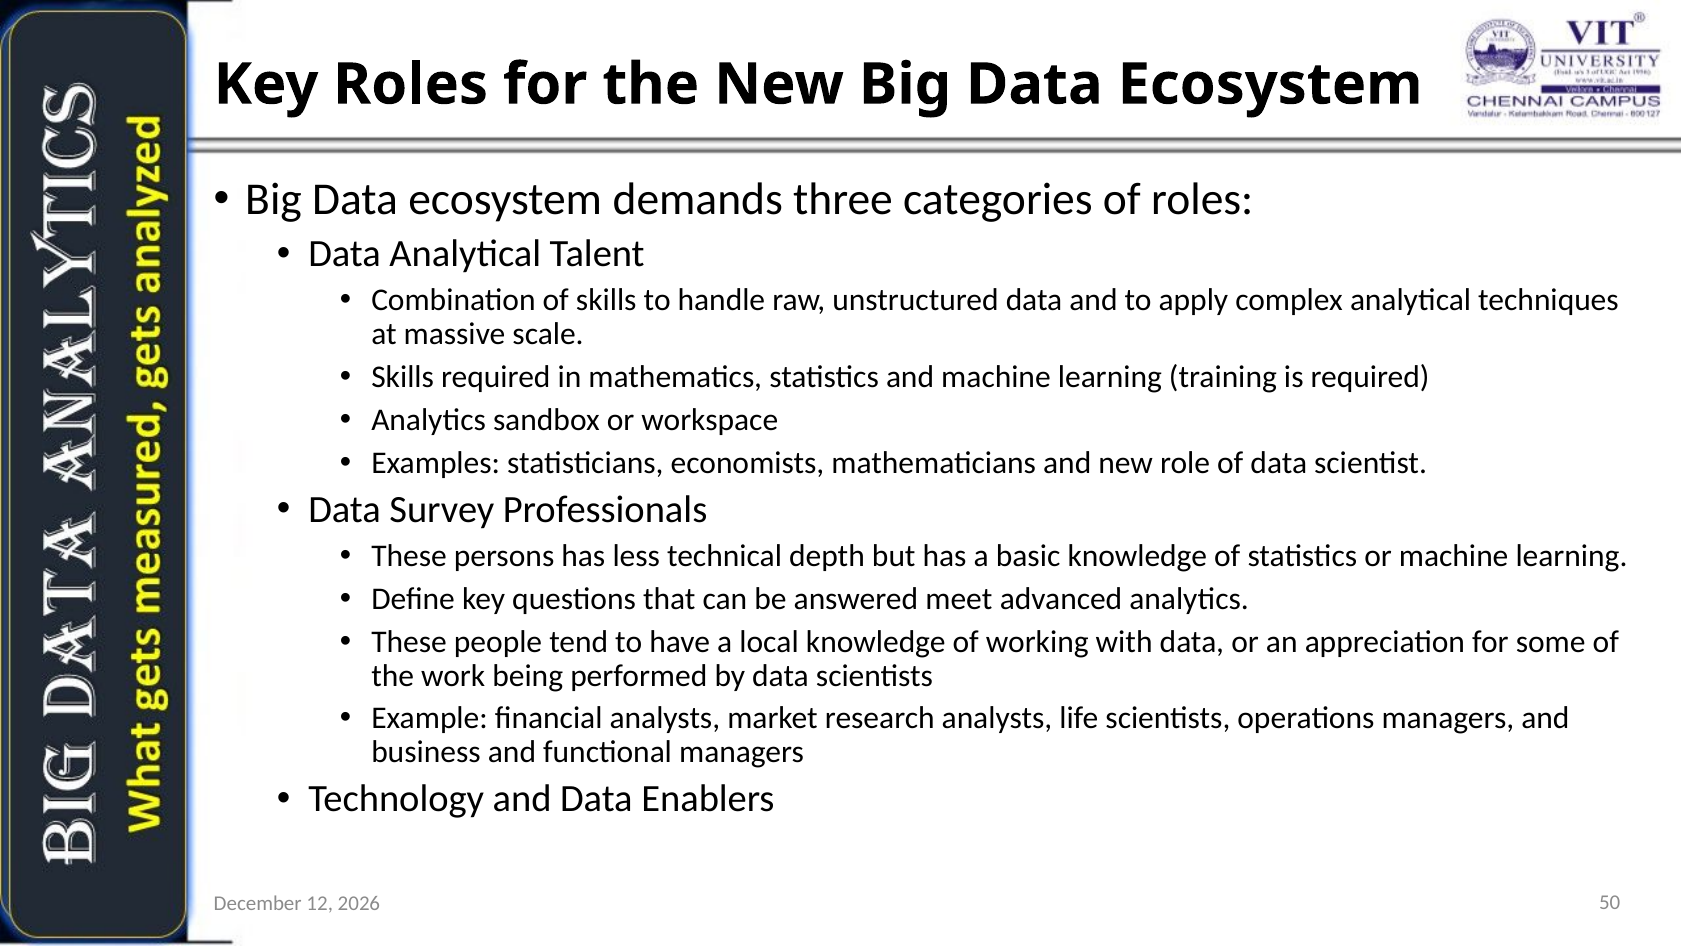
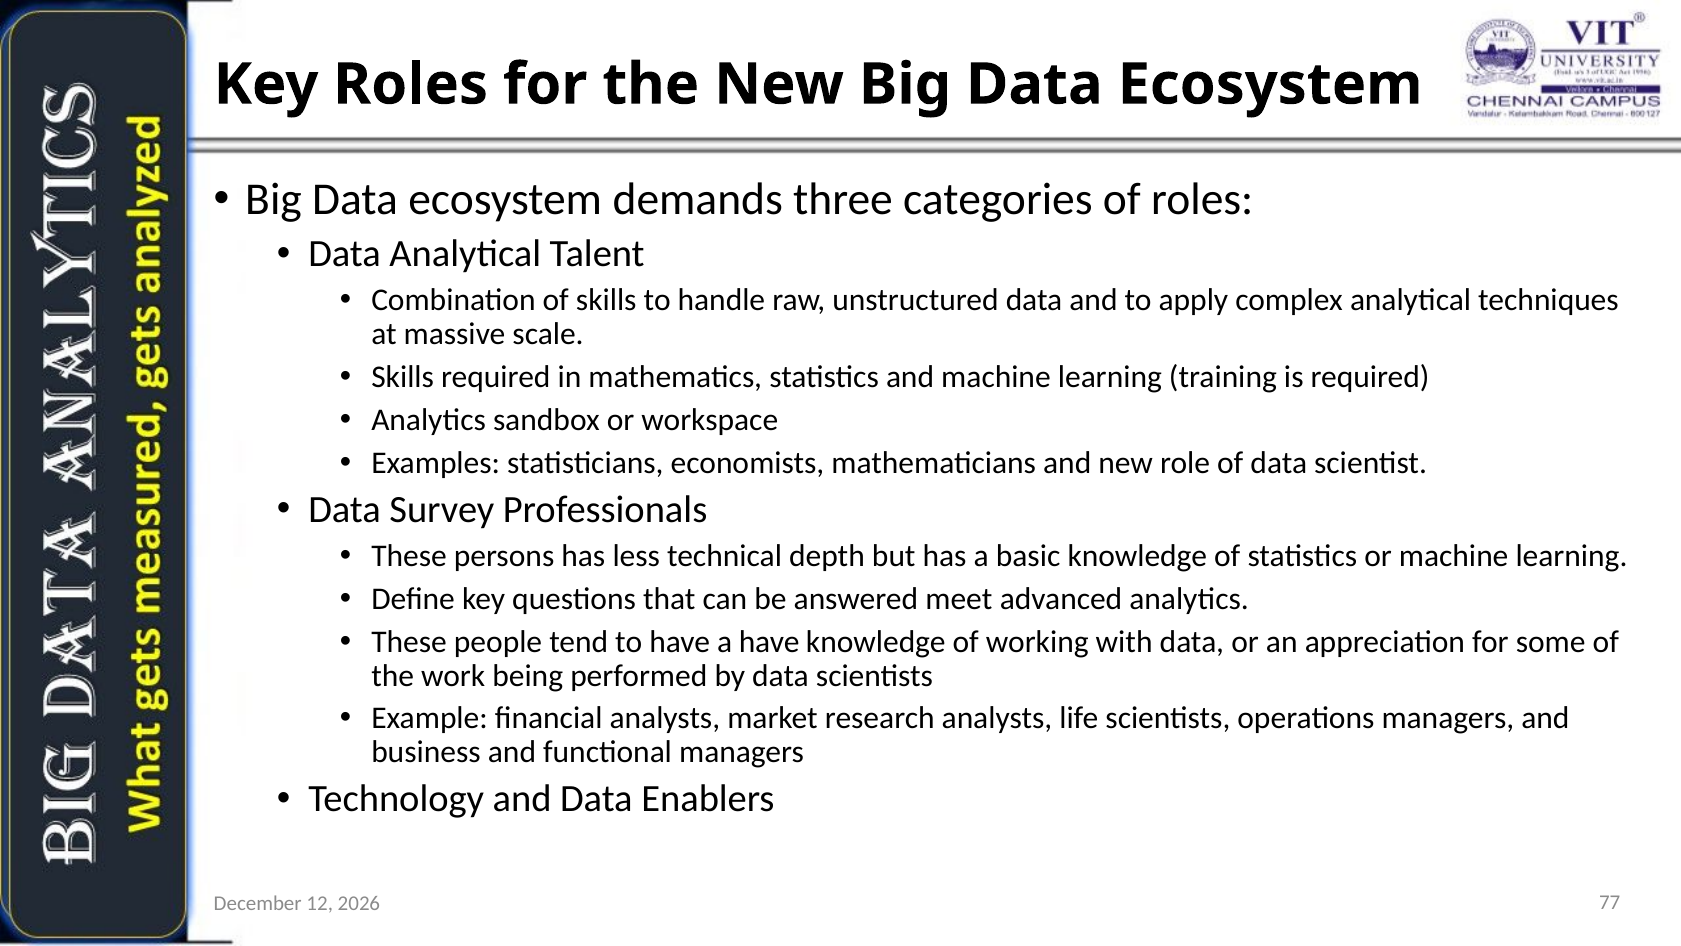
a local: local -> have (769, 641)
50: 50 -> 77 (1610, 902)
